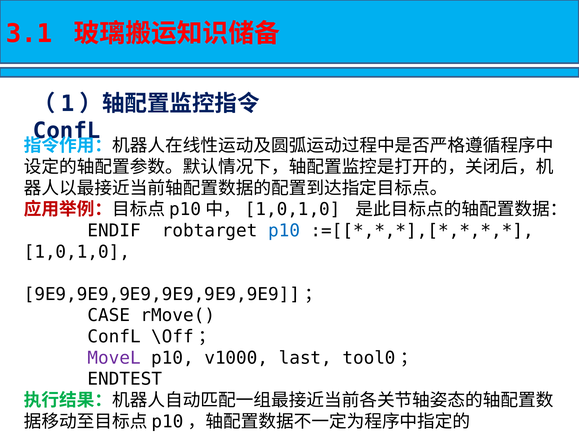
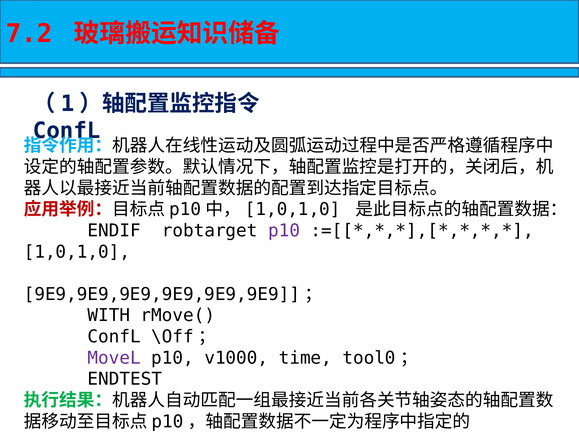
3.1: 3.1 -> 7.2 (29, 34)
p10 colour: blue -> purple (284, 231)
CASE: CASE -> WITH (109, 316)
last: last -> time (305, 358)
